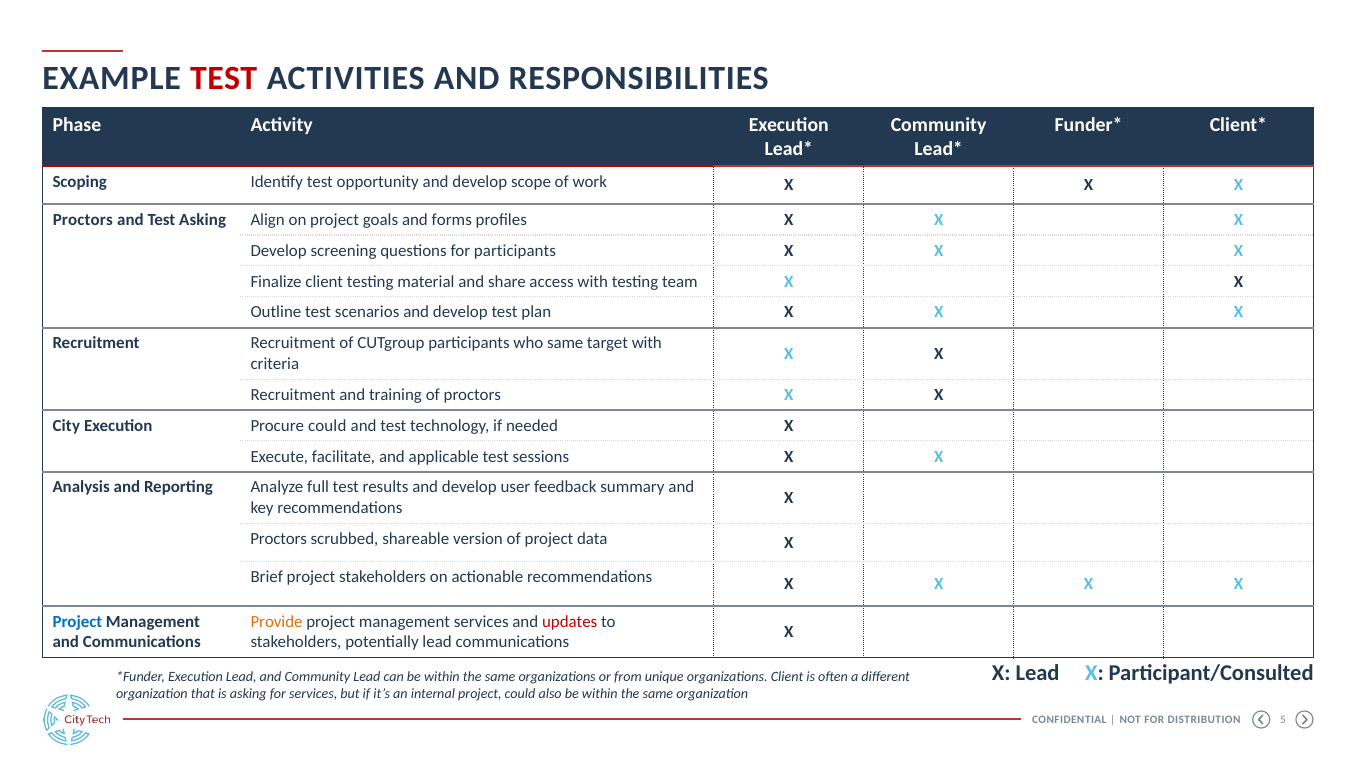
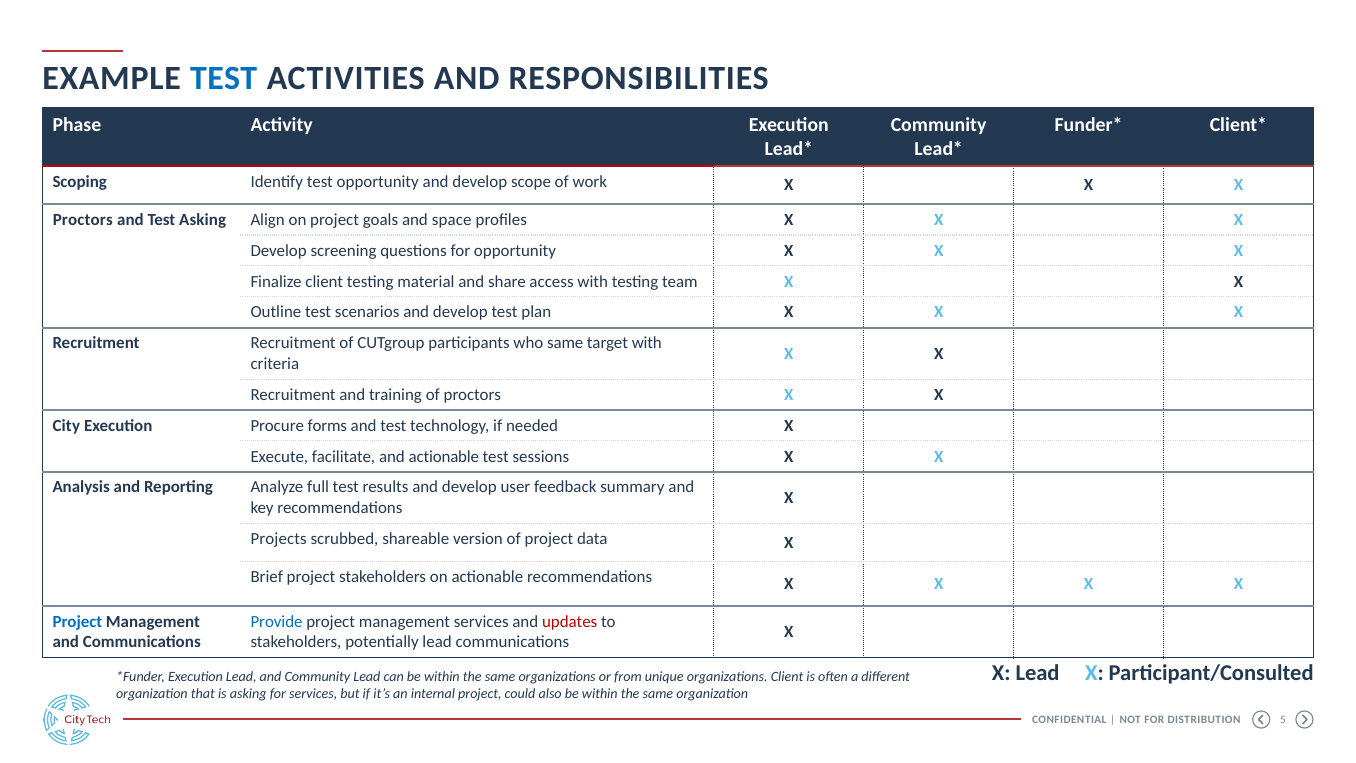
TEST colour: red -> blue (224, 79)
forms: forms -> space (452, 220)
for participants: participants -> opportunity (515, 250)
Procure could: could -> forms (327, 425)
and applicable: applicable -> actionable (444, 456)
Proctors: Proctors -> Projects (279, 539)
Provide colour: orange -> blue (277, 621)
